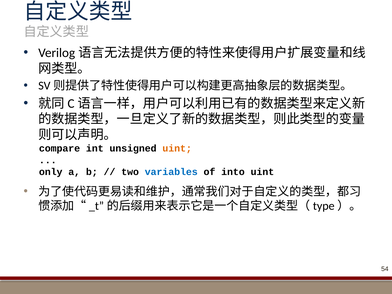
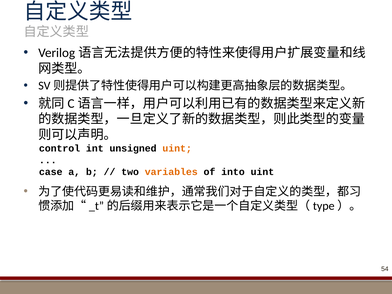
compare: compare -> control (60, 148)
only: only -> case (51, 172)
variables colour: blue -> orange (171, 172)
